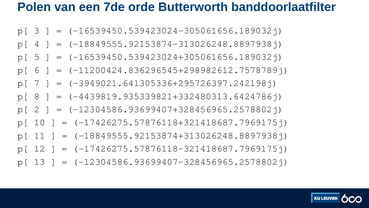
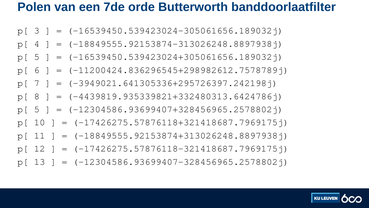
2: 2 -> 5 (37, 109)
